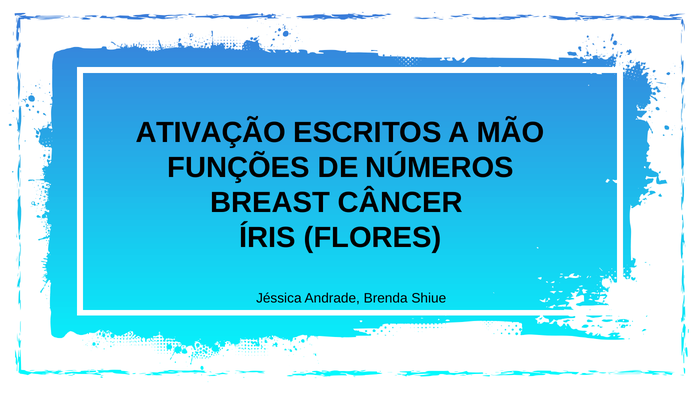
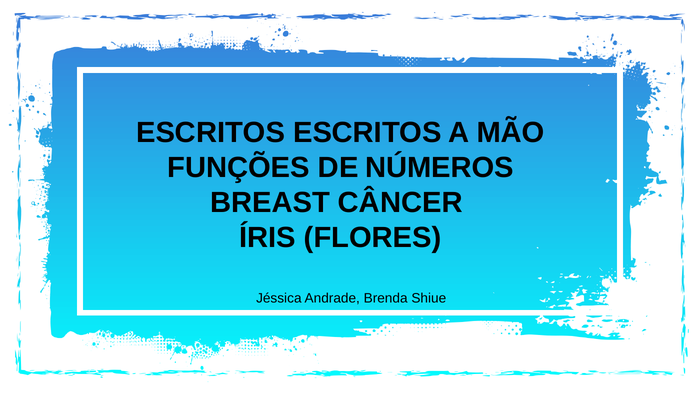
ATIVAÇÃO: ATIVAÇÃO -> ESCRITOS (211, 133)
